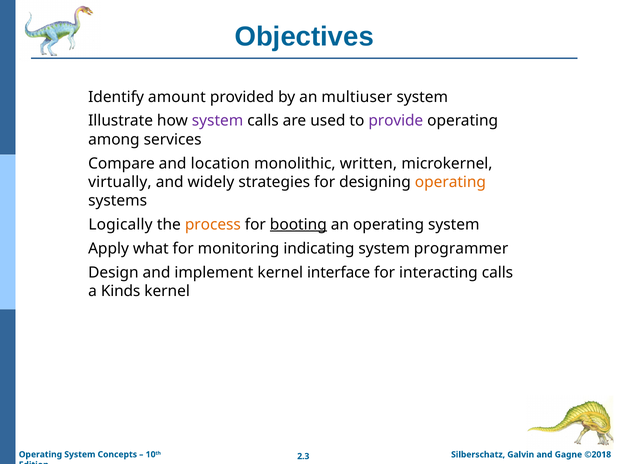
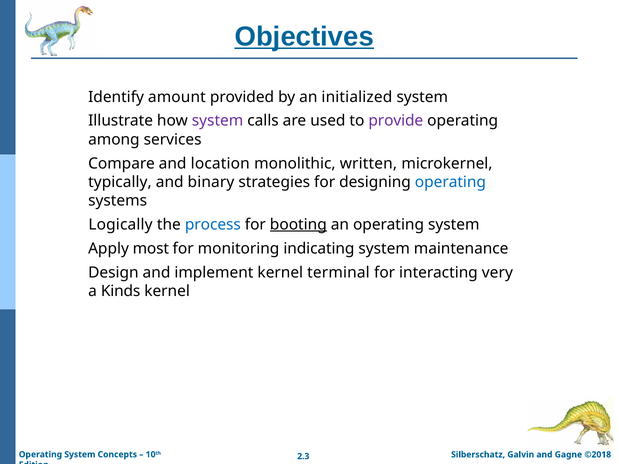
Objectives underline: none -> present (304, 37)
multiuser: multiuser -> initialized (357, 97)
virtually: virtually -> typically (120, 182)
widely: widely -> binary (211, 182)
operating colour: orange -> blue (450, 182)
process colour: orange -> blue (213, 225)
what: what -> most (151, 249)
programmer: programmer -> maintenance (461, 249)
interface: interface -> terminal (338, 273)
interacting calls: calls -> very (497, 273)
